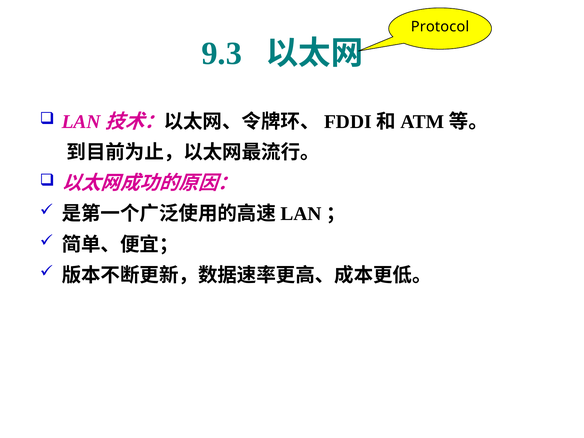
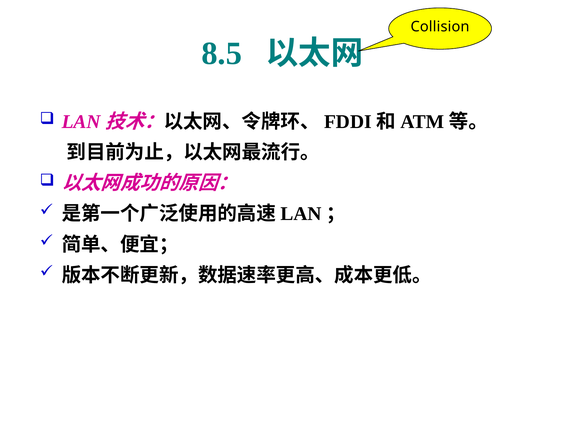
Protocol: Protocol -> Collision (440, 27)
9.3: 9.3 -> 8.5 (222, 53)
